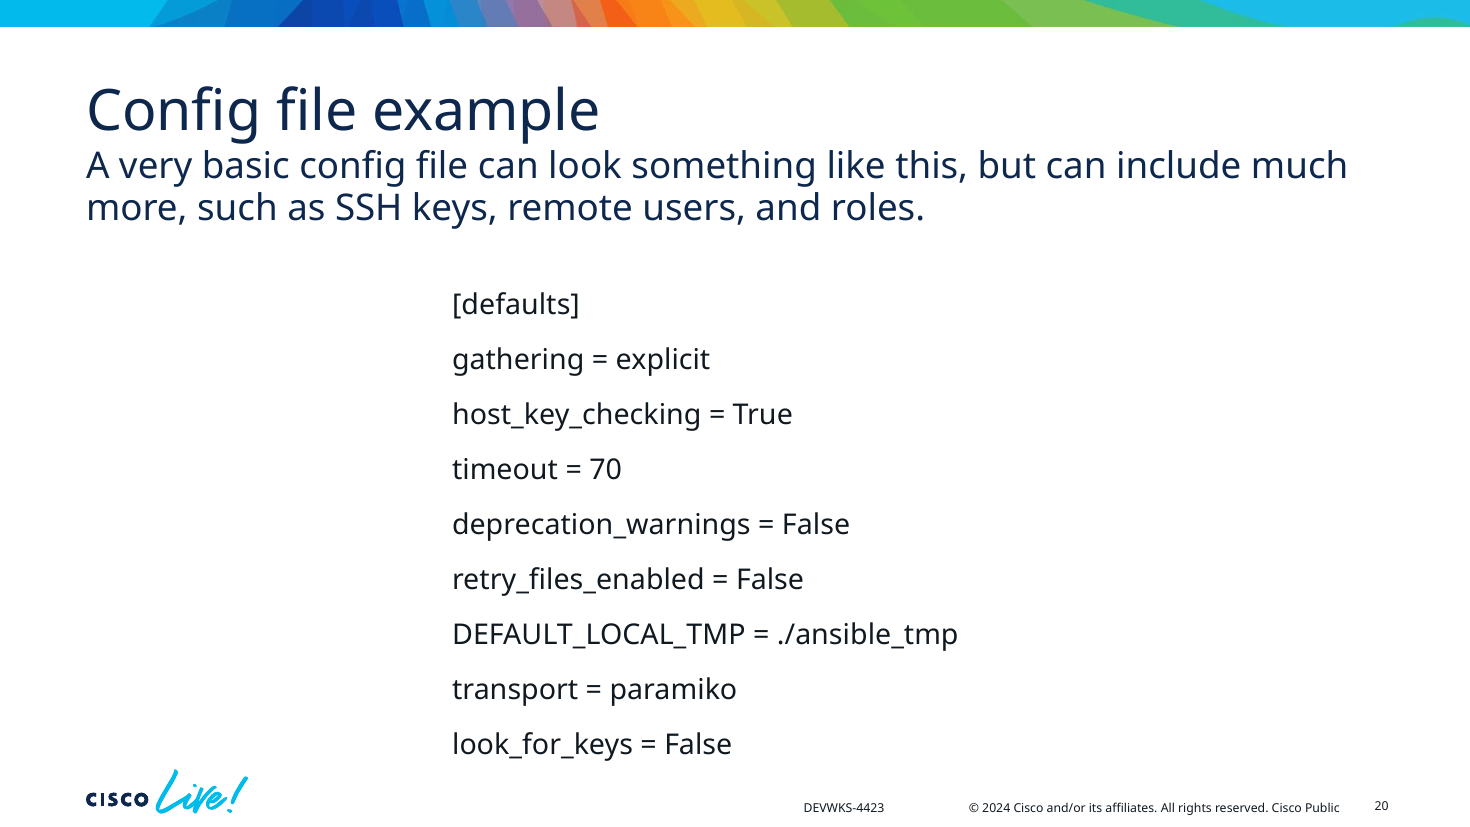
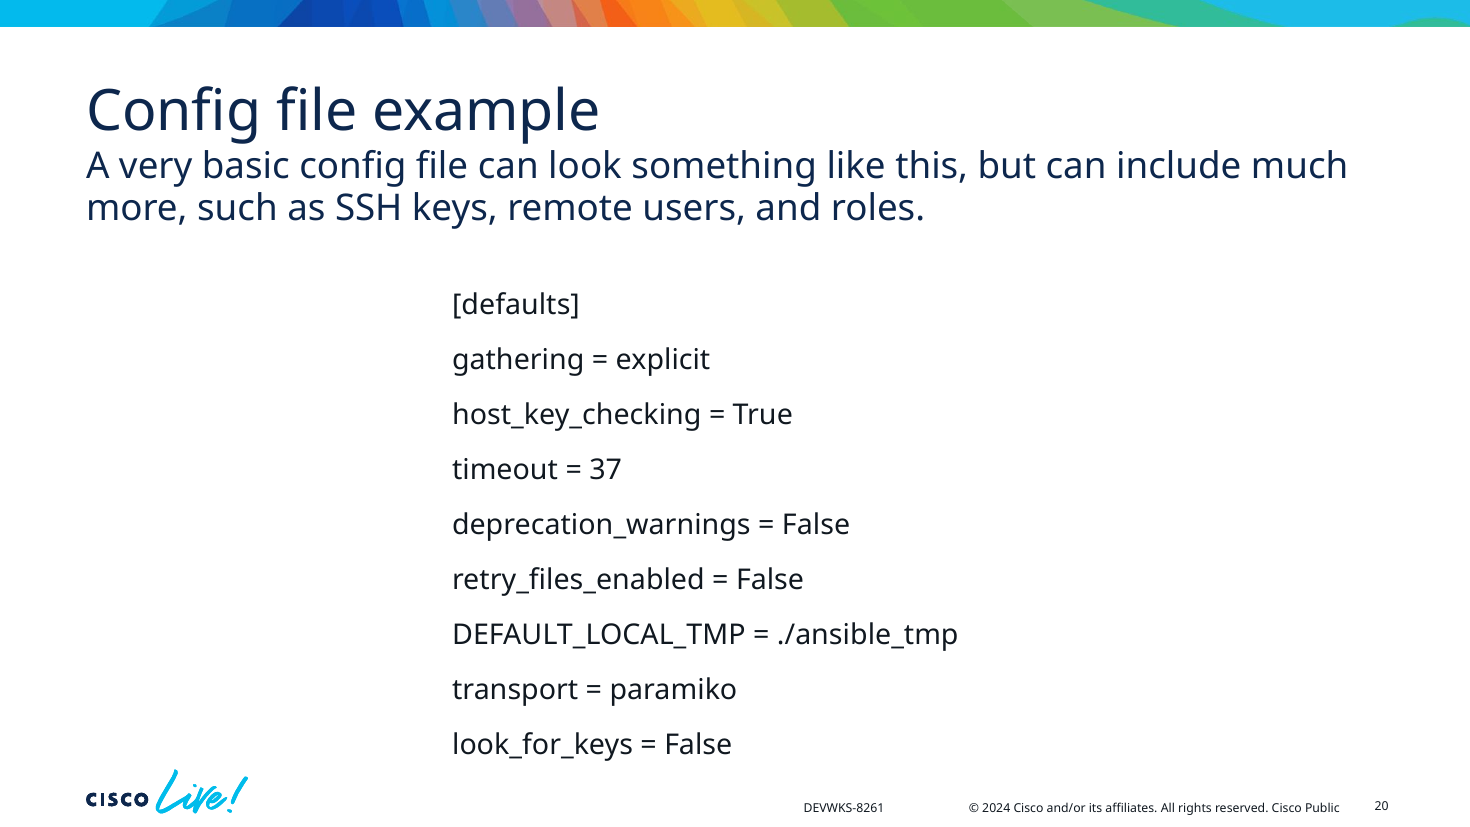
70: 70 -> 37 (606, 470)
DEVWKS-4423: DEVWKS-4423 -> DEVWKS-8261 (844, 809)
